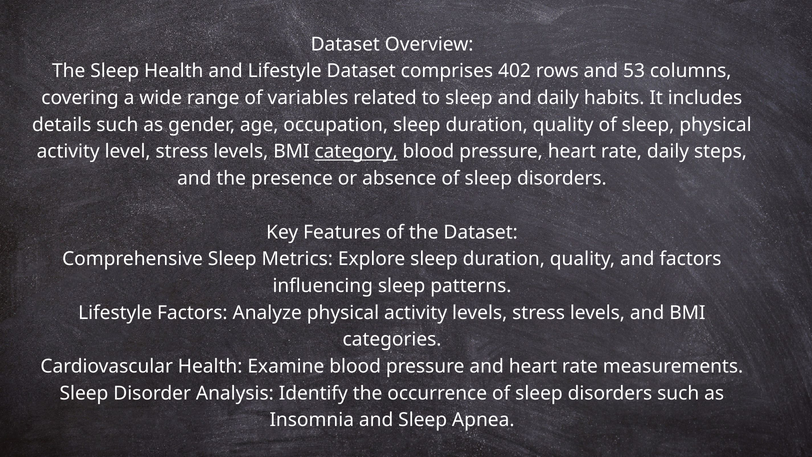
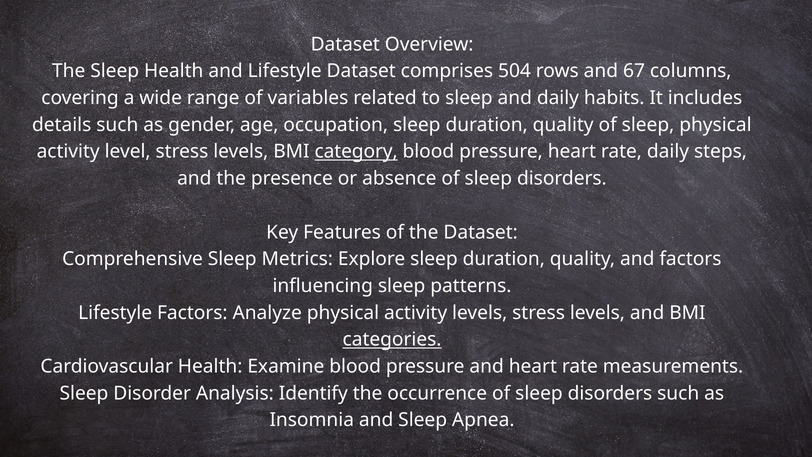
402: 402 -> 504 (514, 71)
53: 53 -> 67 (634, 71)
categories underline: none -> present (392, 339)
